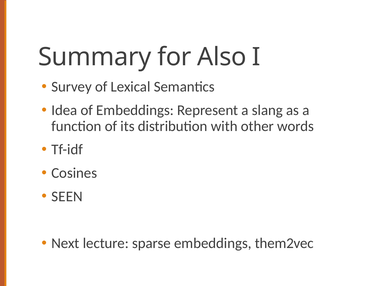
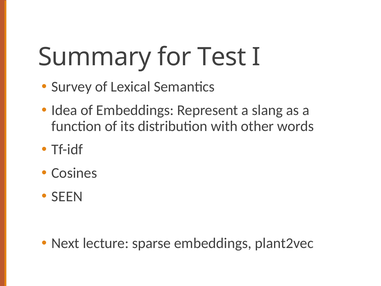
Also: Also -> Test (222, 57)
them2vec: them2vec -> plant2vec (284, 243)
